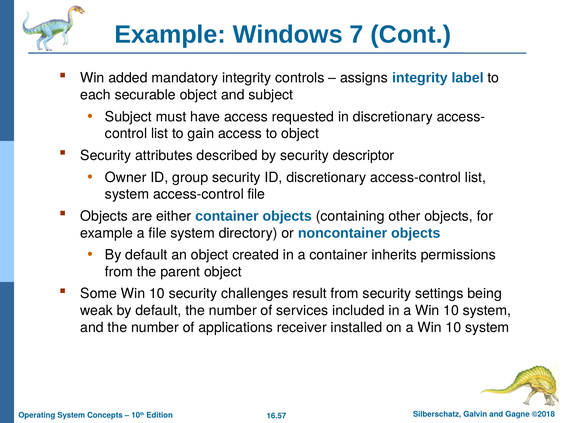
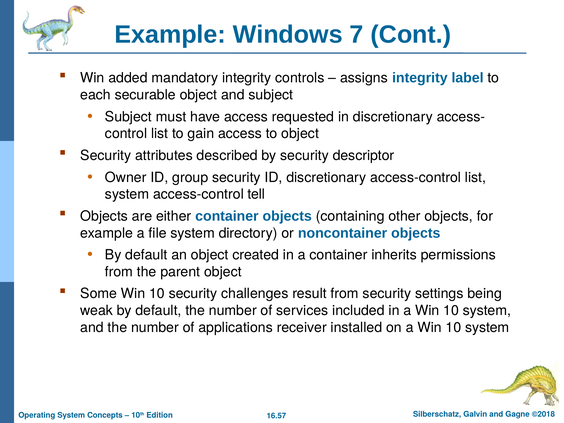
access-control file: file -> tell (256, 194)
